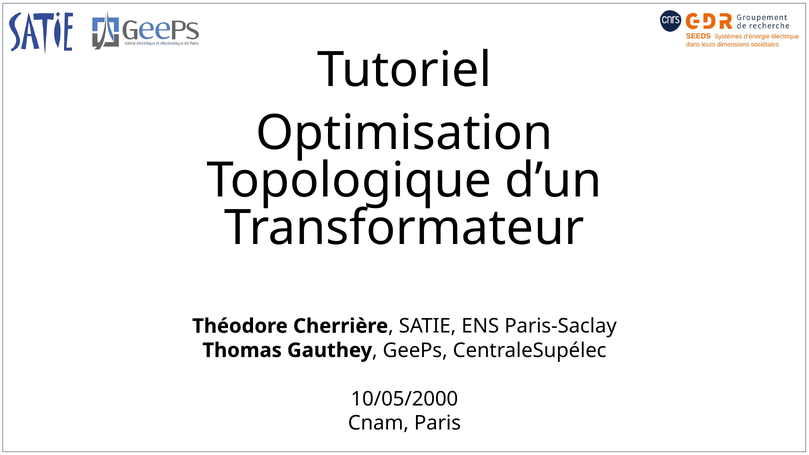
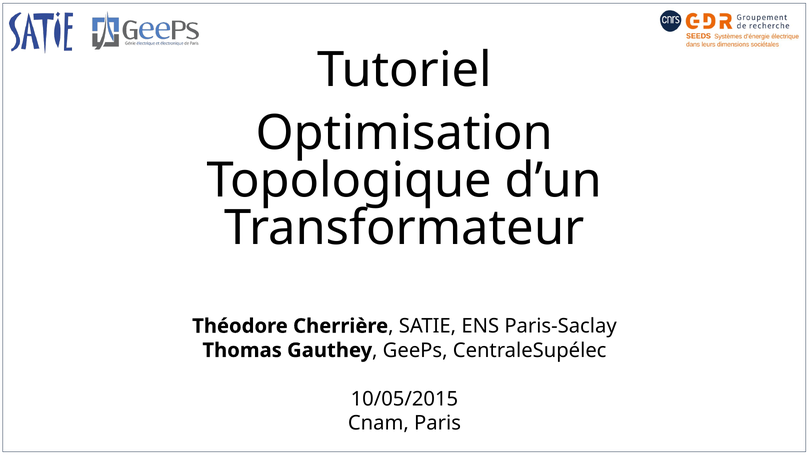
10/05/2000: 10/05/2000 -> 10/05/2015 (404, 399)
